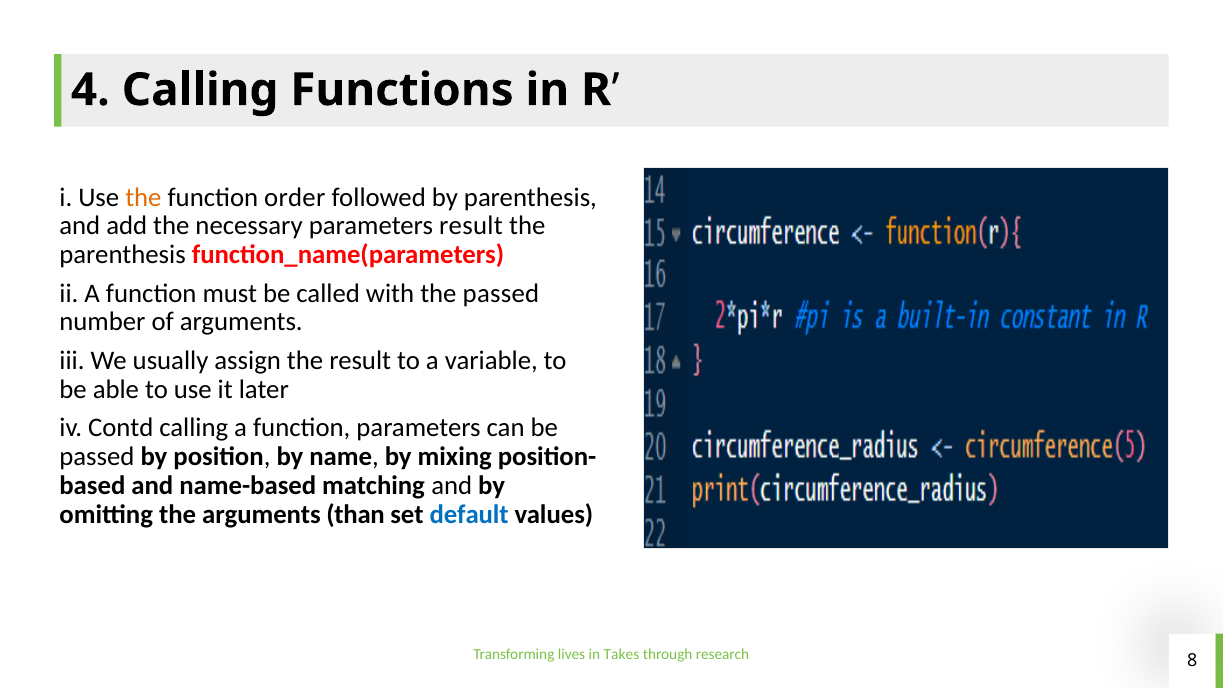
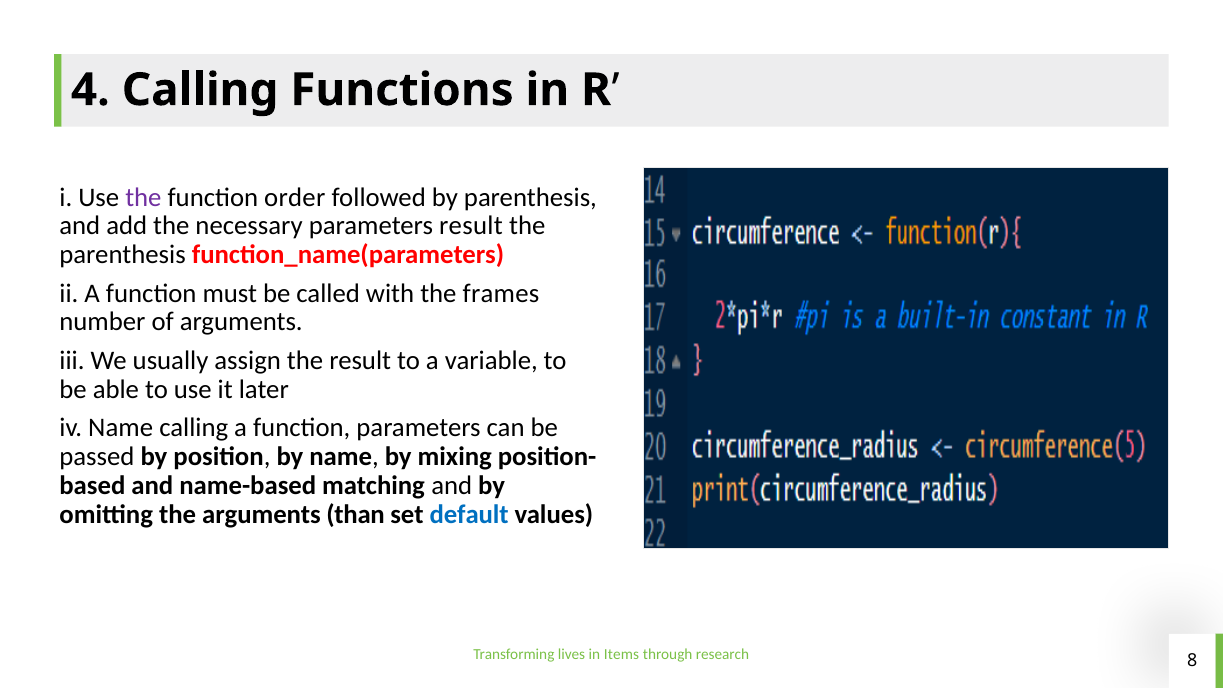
the colour: orange -> purple (143, 197)
the passed: passed -> frames (501, 293)
iv Contd: Contd -> Name (121, 428)
Takes: Takes -> Items (621, 654)
